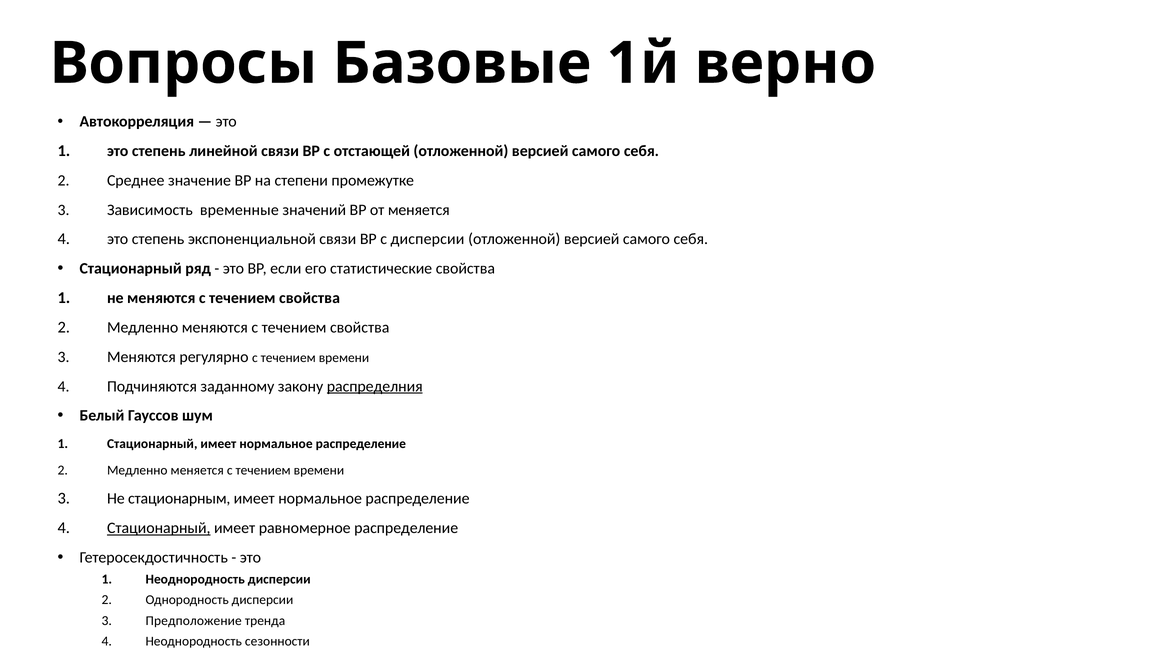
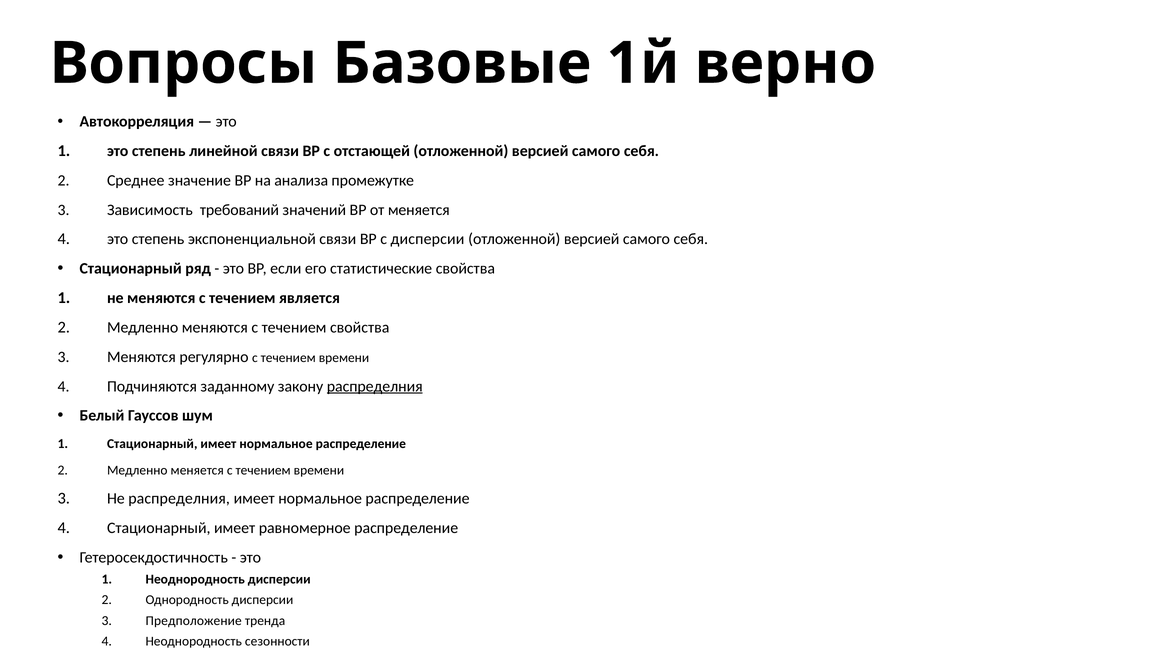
степени: степени -> анализа (301, 180)
временные: временные -> требований (239, 210)
свойства: свойства -> является (310, 298)
Не стационарным: стационарным -> распределния (179, 498)
Стационарный underline: present -> none (159, 528)
